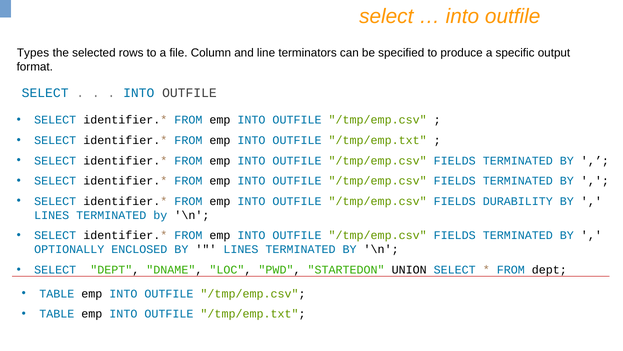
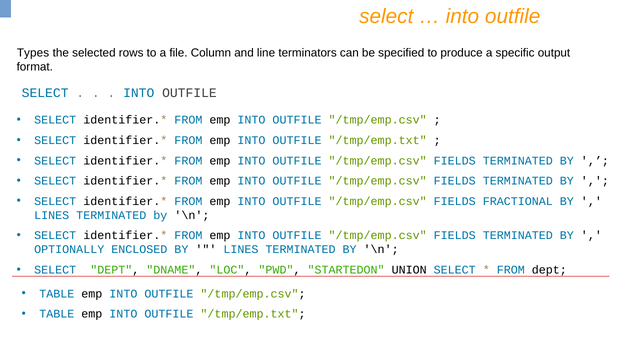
DURABILITY: DURABILITY -> FRACTIONAL (518, 201)
